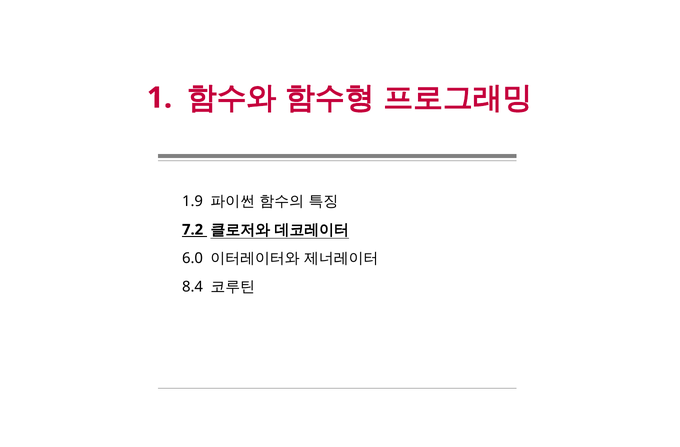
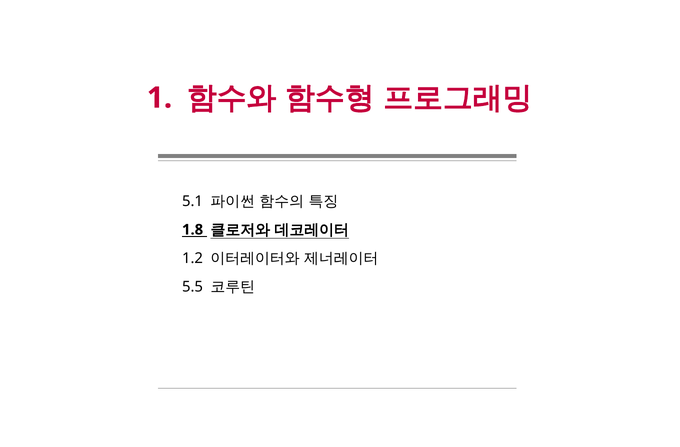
1.9: 1.9 -> 5.1 (193, 201)
7.2: 7.2 -> 1.8 (193, 229)
6.0: 6.0 -> 1.2 (193, 258)
8.4: 8.4 -> 5.5 (193, 286)
